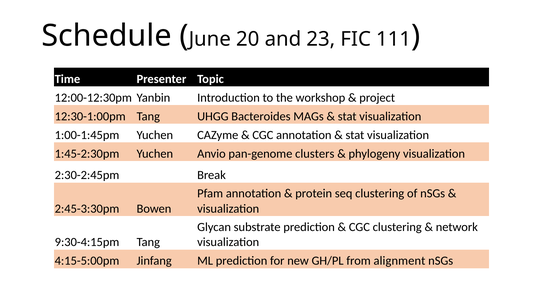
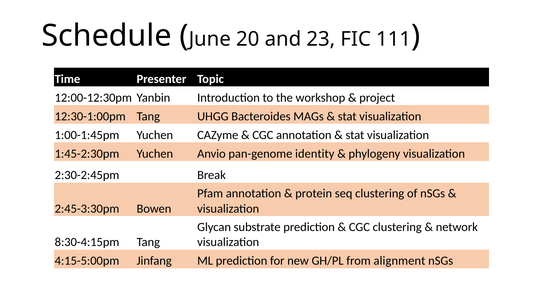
clusters: clusters -> identity (315, 154)
9:30-4:15pm: 9:30-4:15pm -> 8:30-4:15pm (87, 243)
